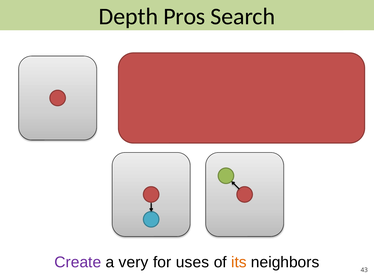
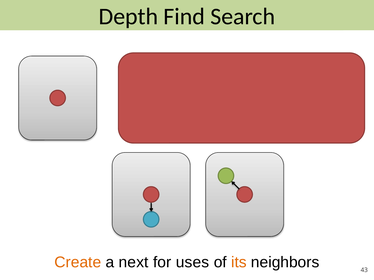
Pros: Pros -> Find (184, 17)
Create colour: purple -> orange (78, 263)
very: very -> next (134, 263)
